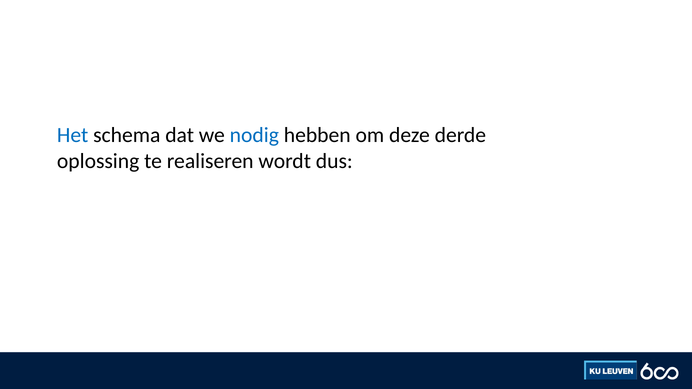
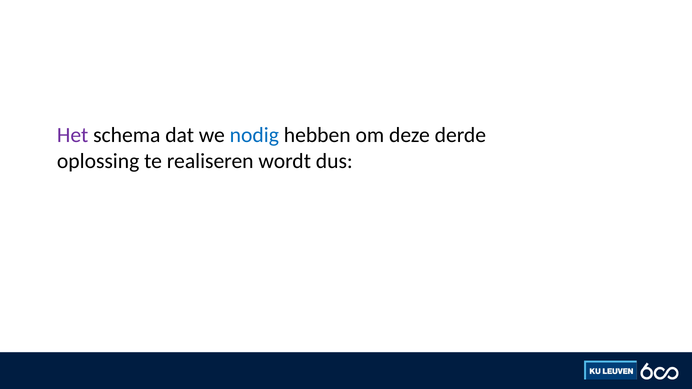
Het colour: blue -> purple (73, 135)
